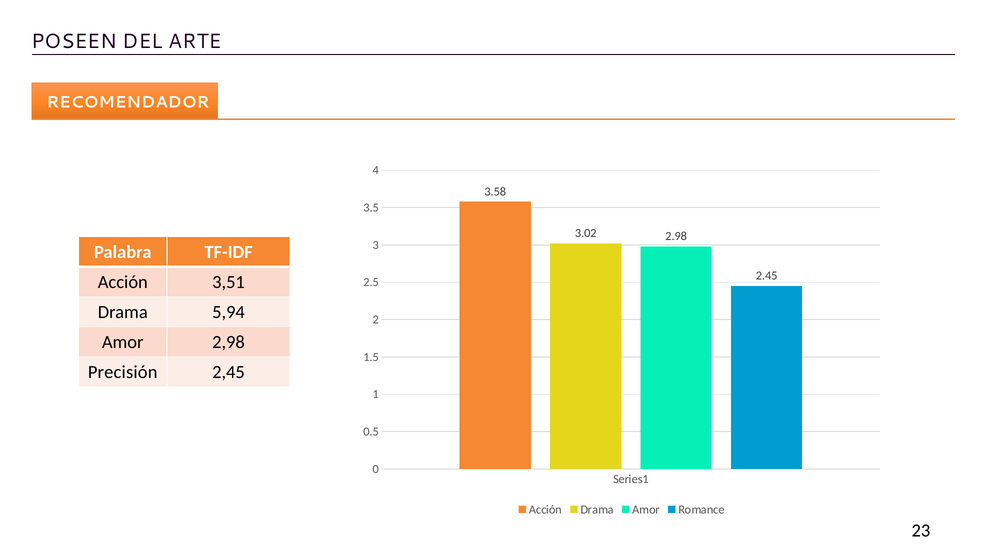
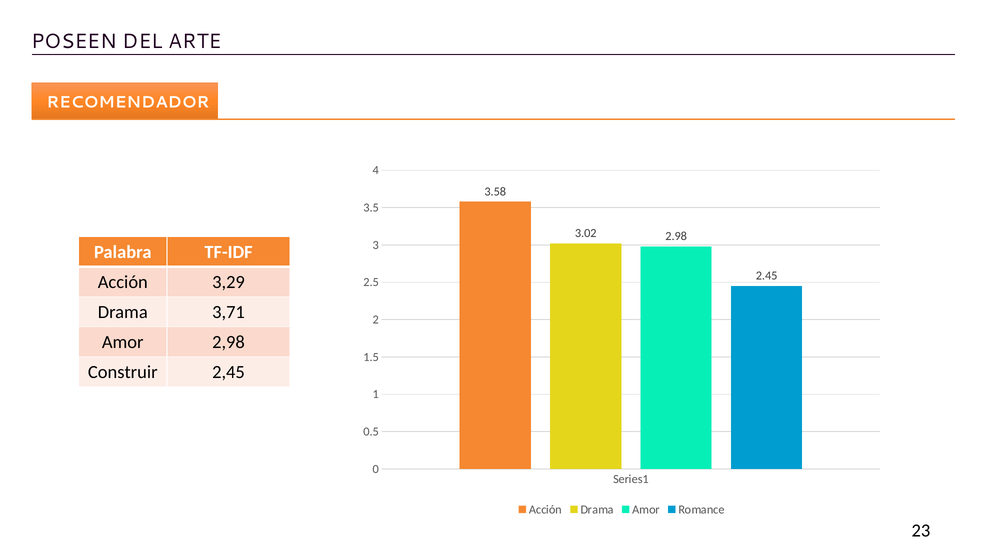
3,51: 3,51 -> 3,29 (229, 282)
5,94: 5,94 -> 3,71 (229, 312)
Precisión: Precisión -> Construir (123, 372)
